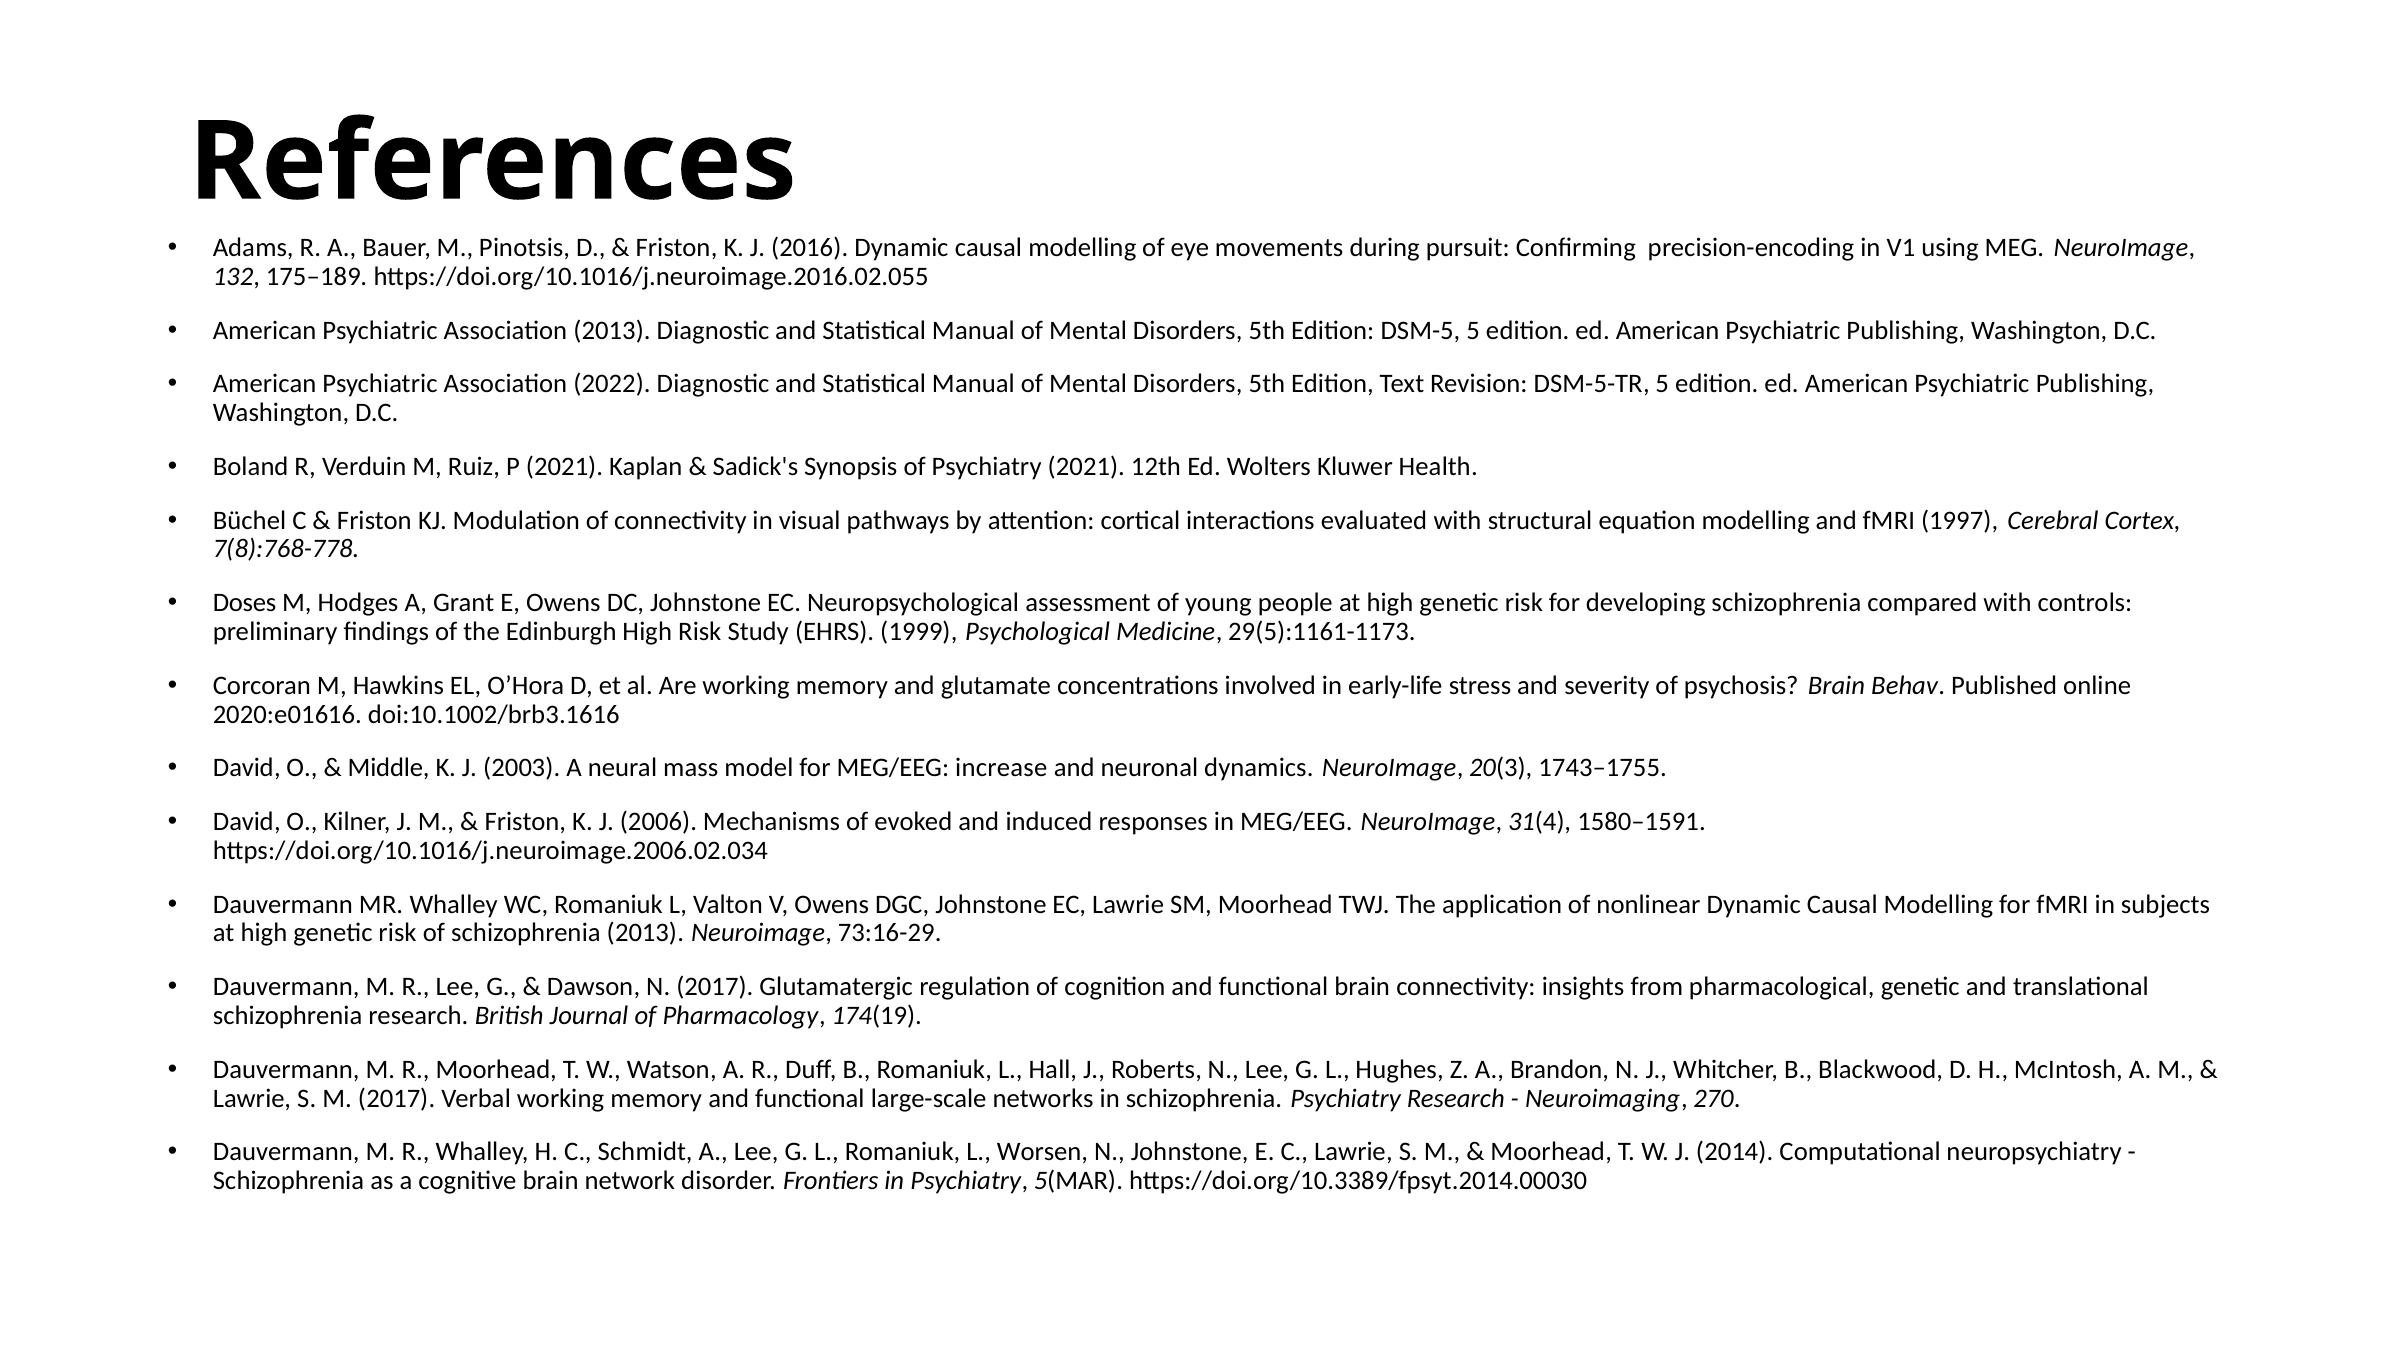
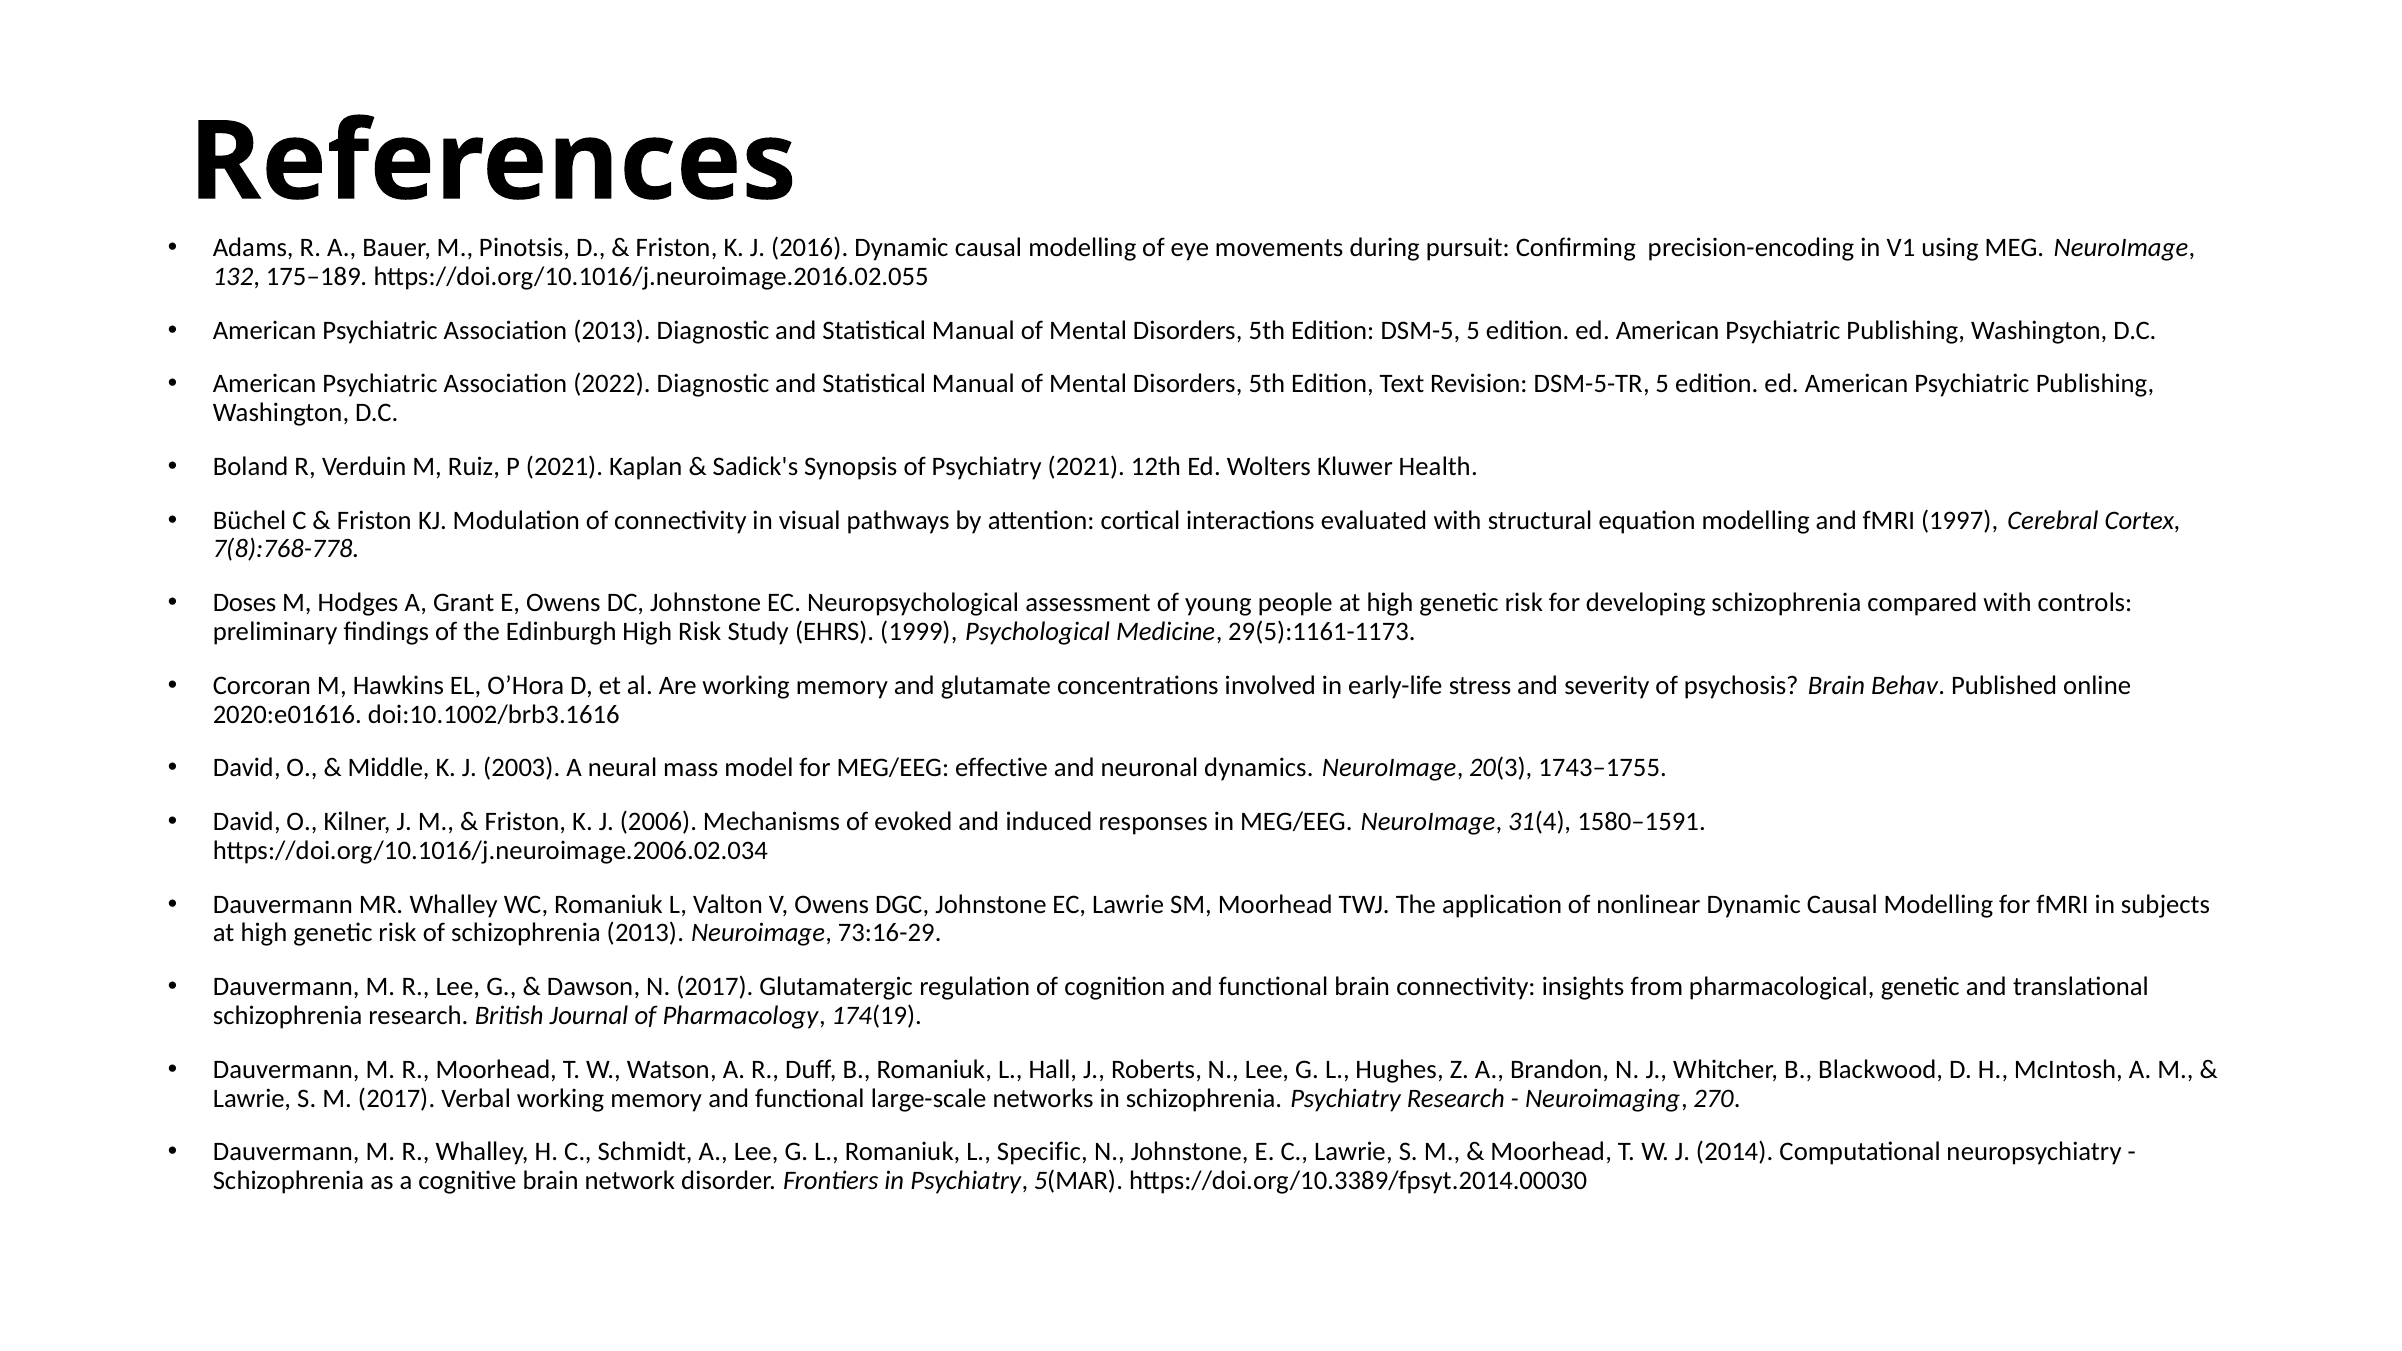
increase: increase -> effective (1001, 768)
Worsen: Worsen -> Specific (1042, 1152)
